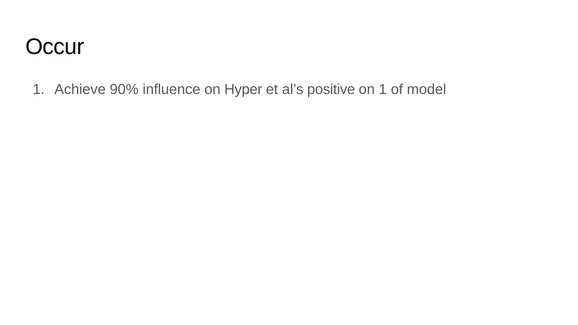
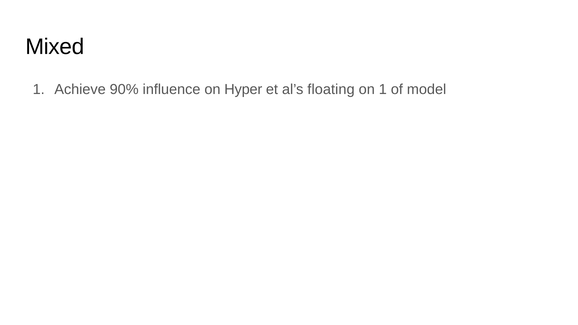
Occur: Occur -> Mixed (55, 47)
positive: positive -> floating (331, 89)
